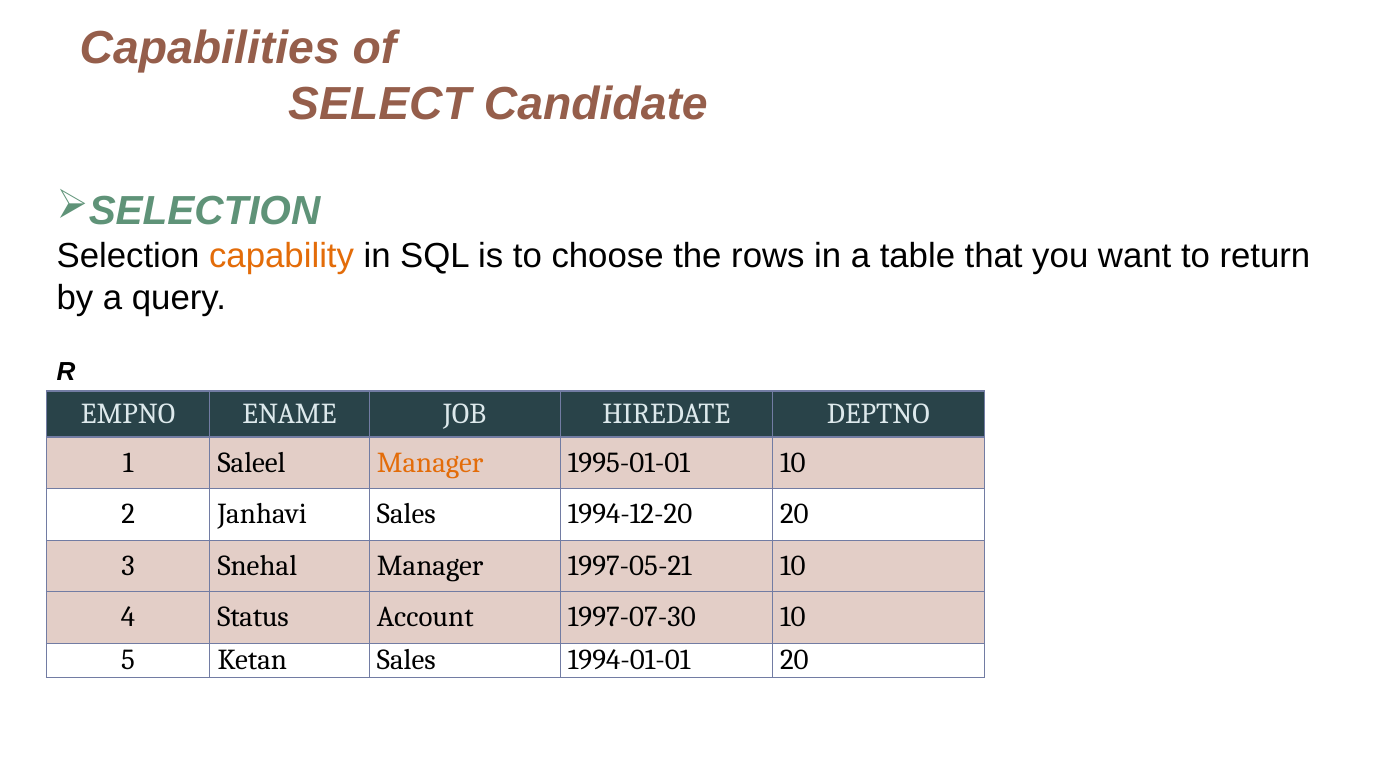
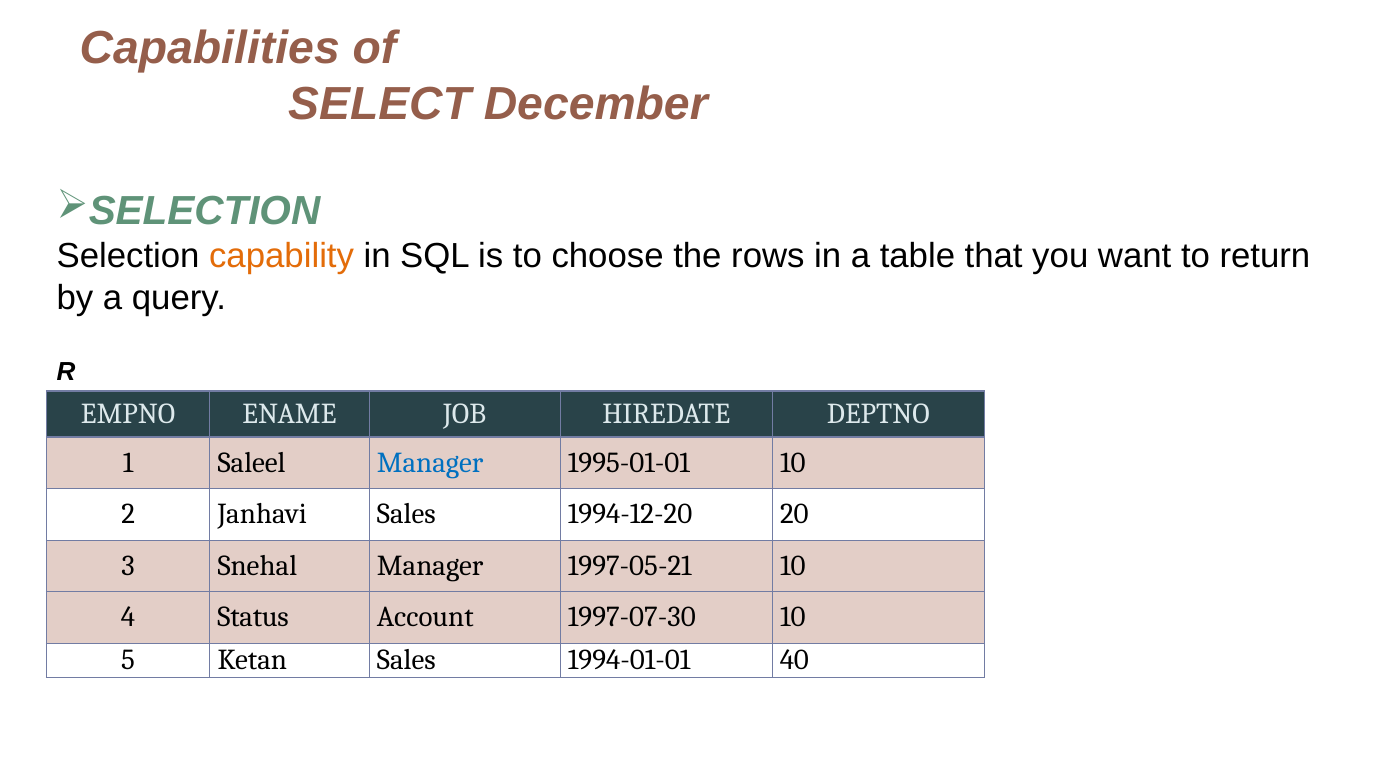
Candidate: Candidate -> December (596, 104)
Manager colour: orange -> blue (430, 462)
1994-01-01 20: 20 -> 40 (794, 660)
